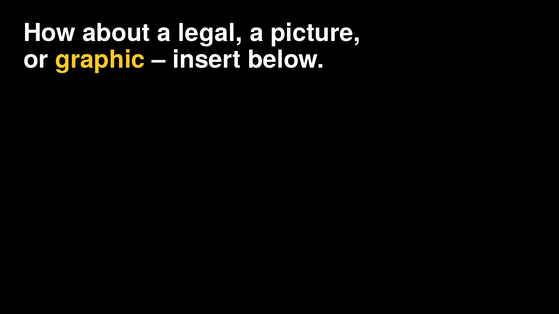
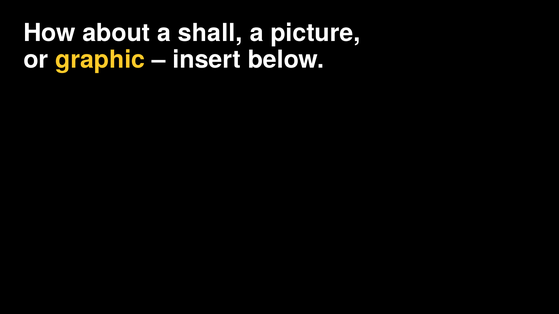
legal: legal -> shall (210, 33)
